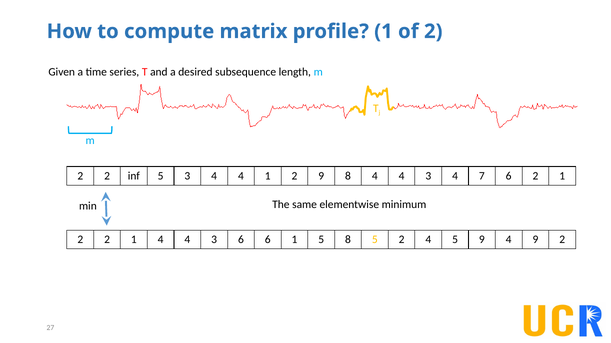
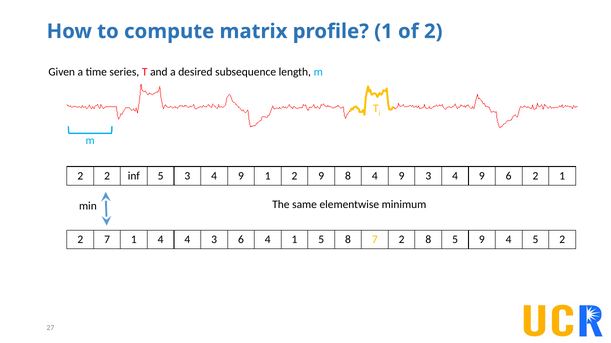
5 3 4 4: 4 -> 9 (241, 176)
8 4 4: 4 -> 9 (402, 176)
7: 7 -> 9 (482, 176)
2: 2 -> 7 (107, 240)
6 6: 6 -> 4 (268, 240)
8 5: 5 -> 7 (375, 240)
2 4: 4 -> 8 (428, 240)
4 9: 9 -> 5 (535, 240)
